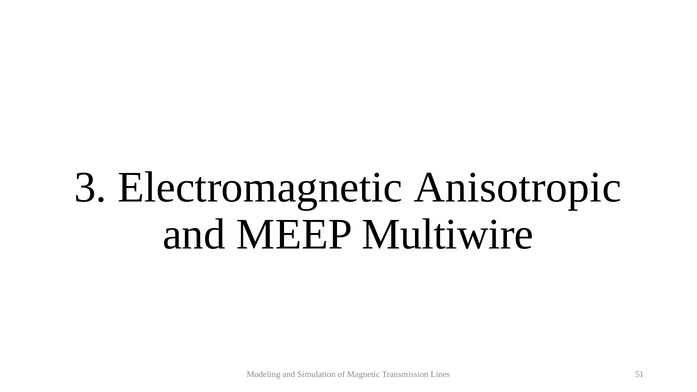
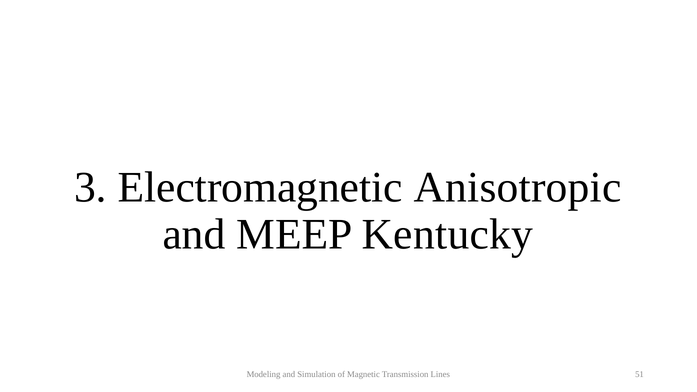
Multiwire: Multiwire -> Kentucky (447, 234)
